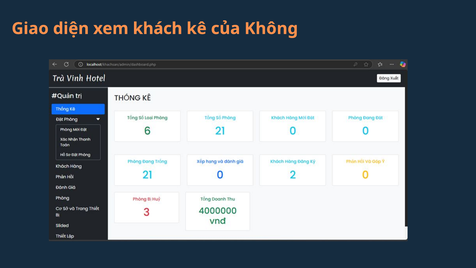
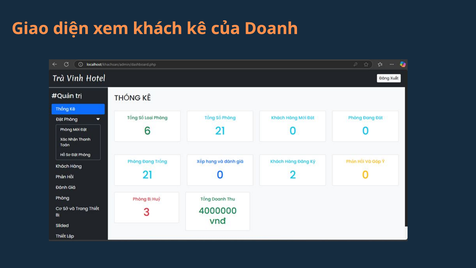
Không: Không -> Doanh (271, 29)
